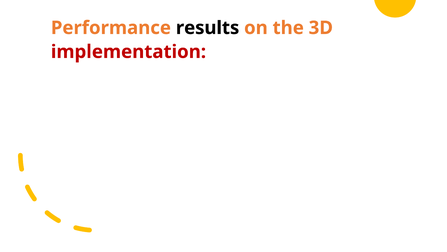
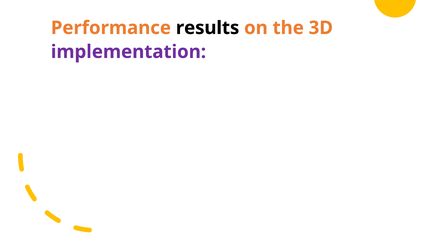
implementation colour: red -> purple (128, 52)
